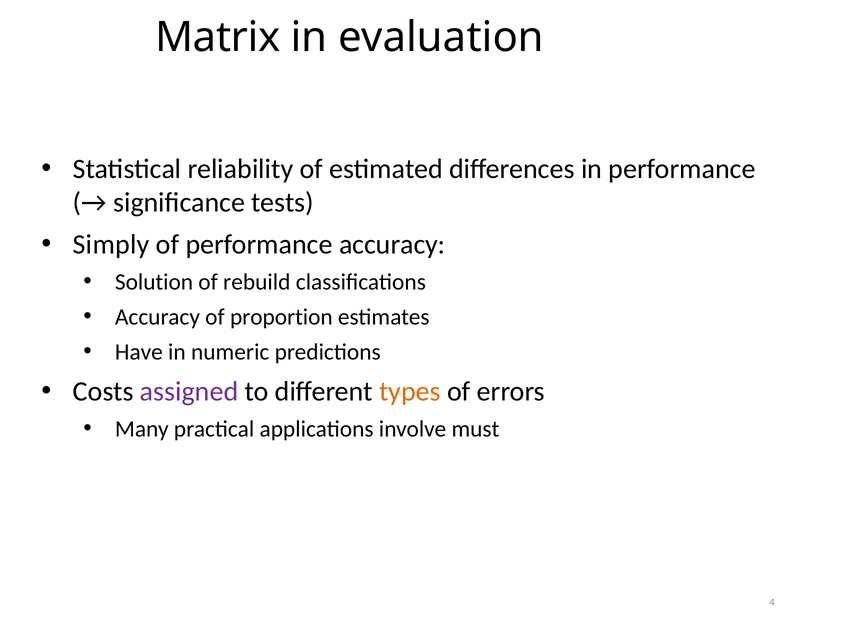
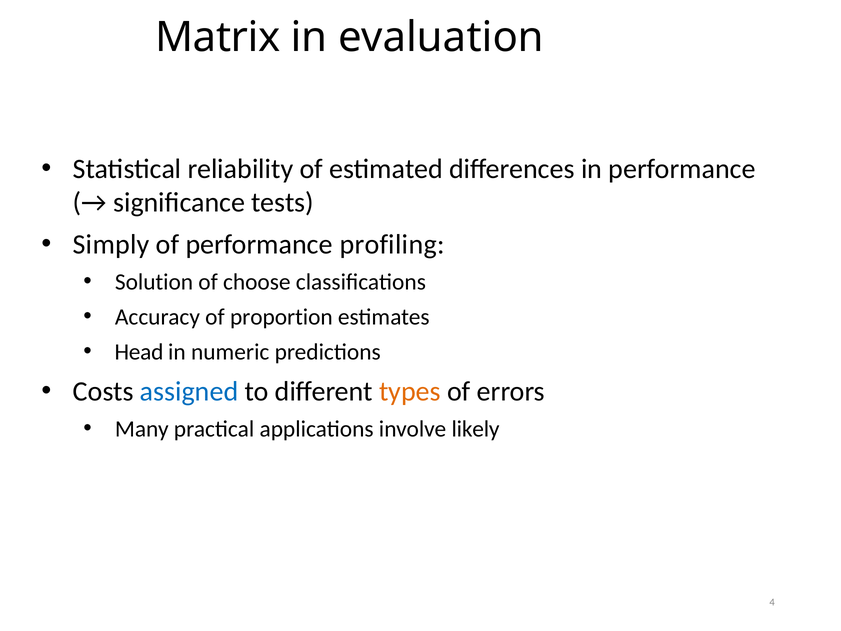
performance accuracy: accuracy -> profiling (392, 244)
rebuild: rebuild -> choose (257, 282)
Have: Have -> Head (139, 352)
assigned colour: purple -> blue (189, 391)
must: must -> likely (476, 429)
